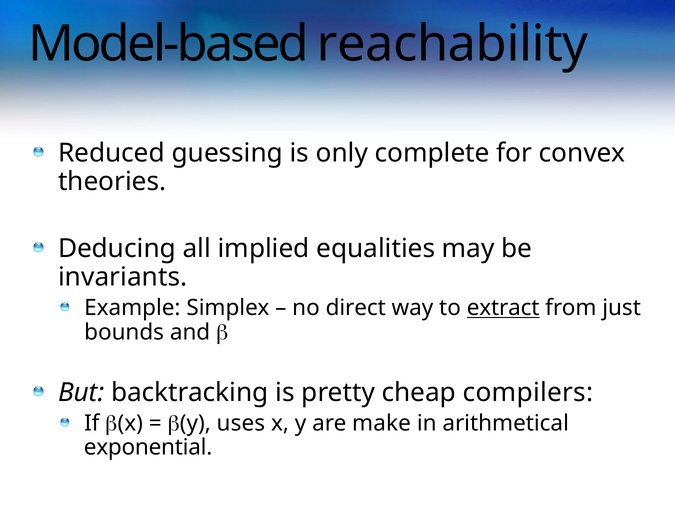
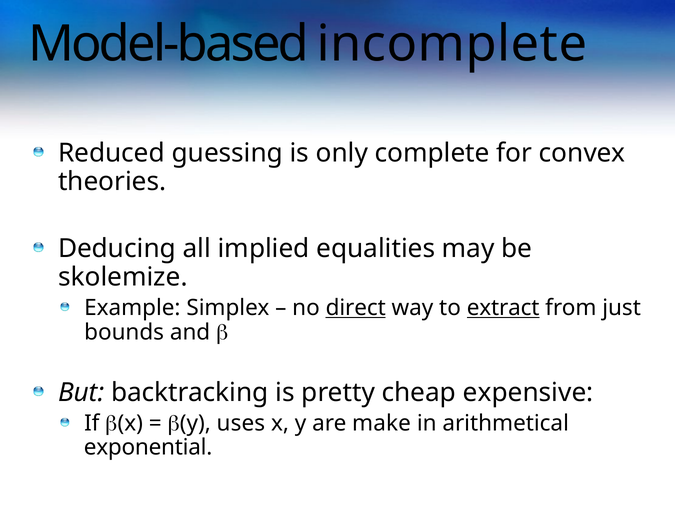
reachability: reachability -> incomplete (452, 44)
invariants: invariants -> skolemize (123, 277)
direct underline: none -> present (356, 308)
compilers: compilers -> expensive (528, 393)
